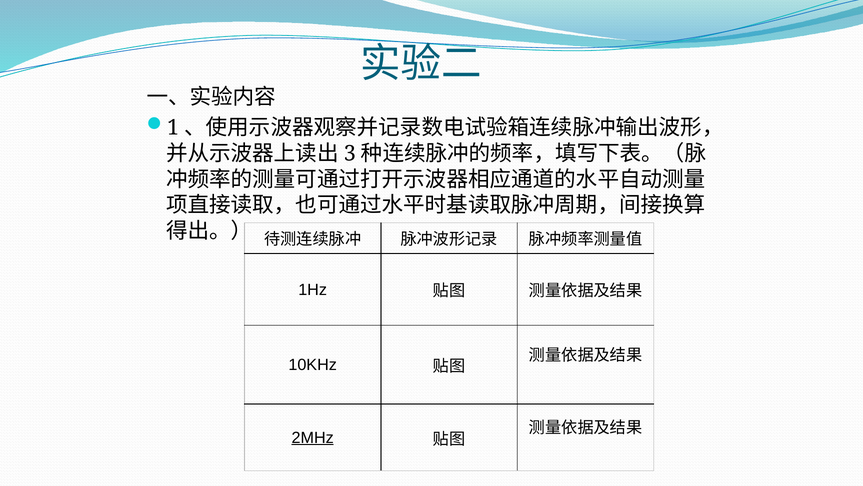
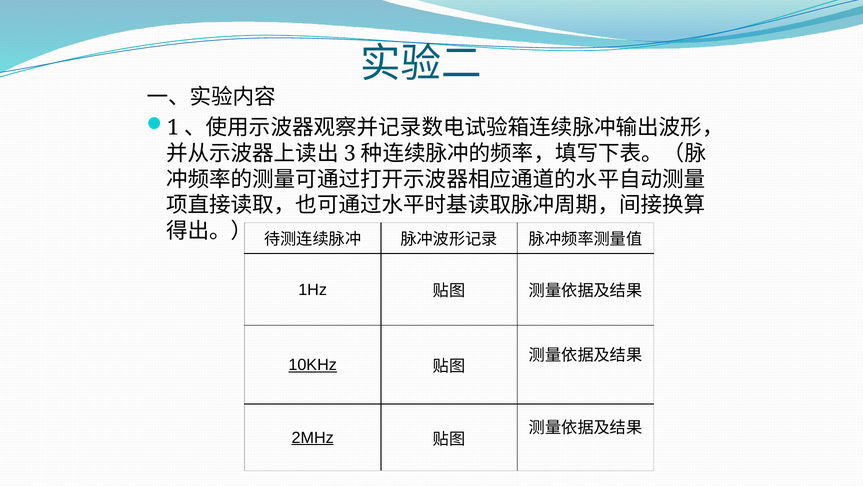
10KHz underline: none -> present (313, 365)
